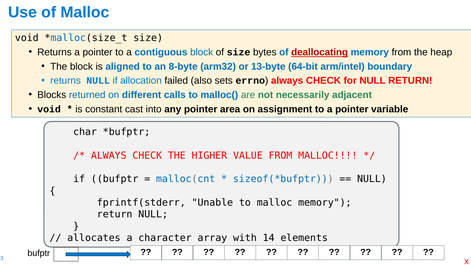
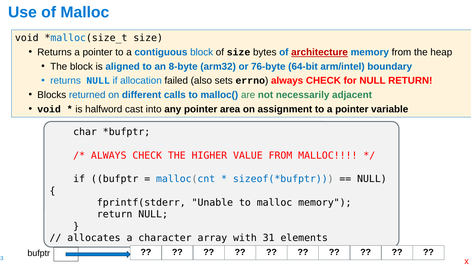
deallocating: deallocating -> architecture (320, 52)
13-byte: 13-byte -> 76-byte (268, 66)
constant: constant -> halfword (104, 109)
14: 14 -> 31 (269, 238)
